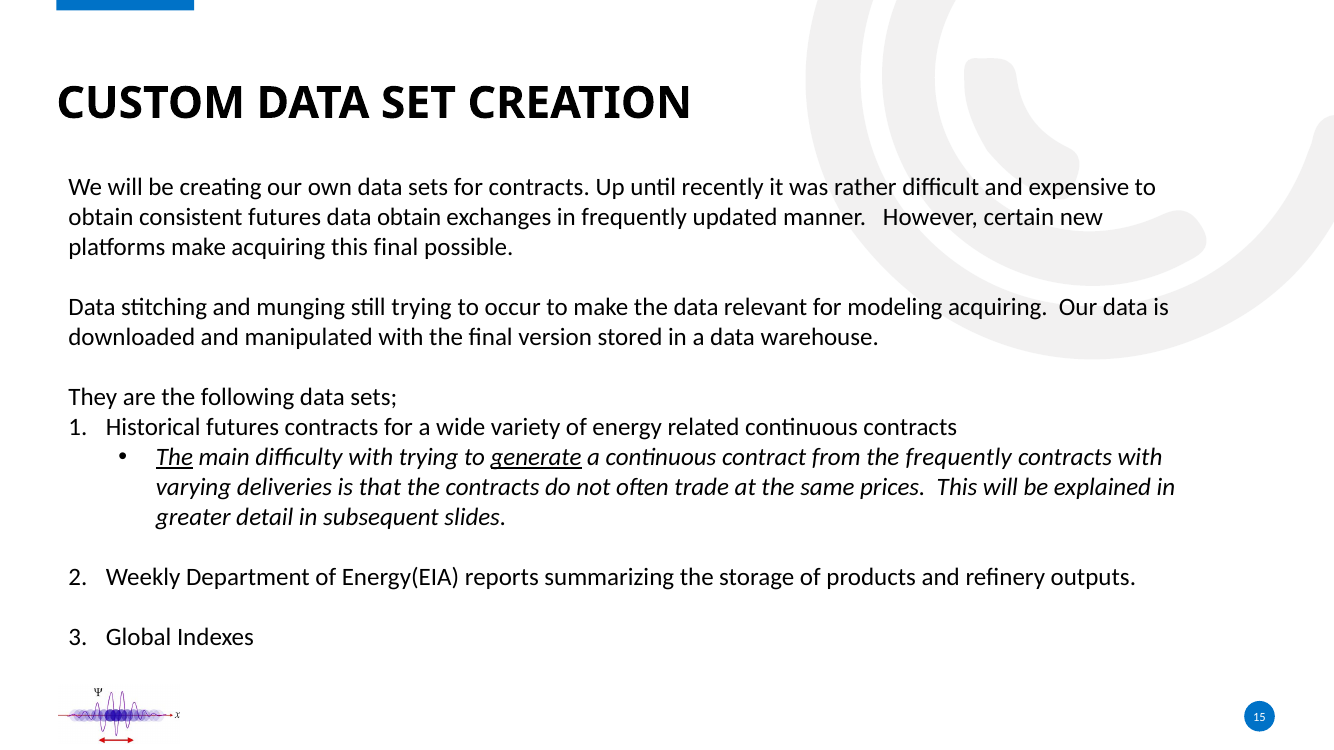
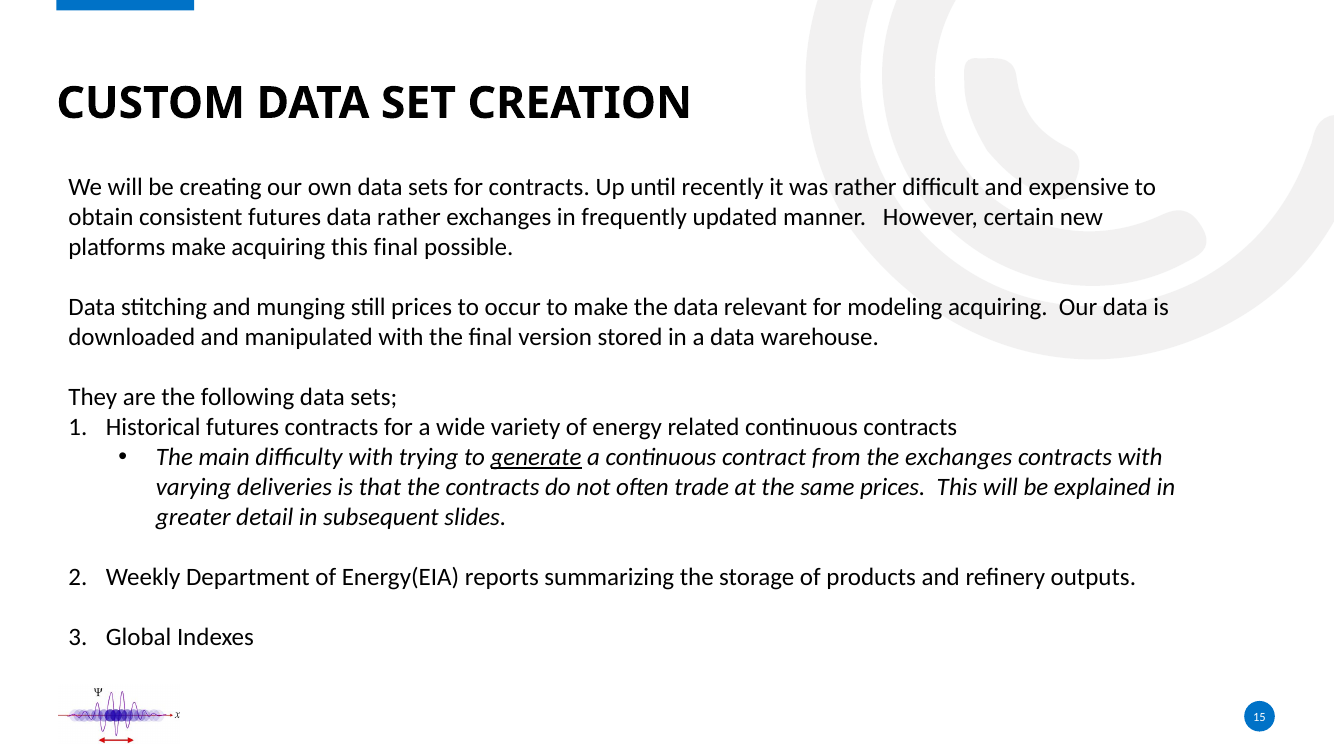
data obtain: obtain -> rather (409, 217)
still trying: trying -> prices (422, 307)
The underline: present -> none (174, 458)
the frequently: frequently -> exchanges (959, 458)
